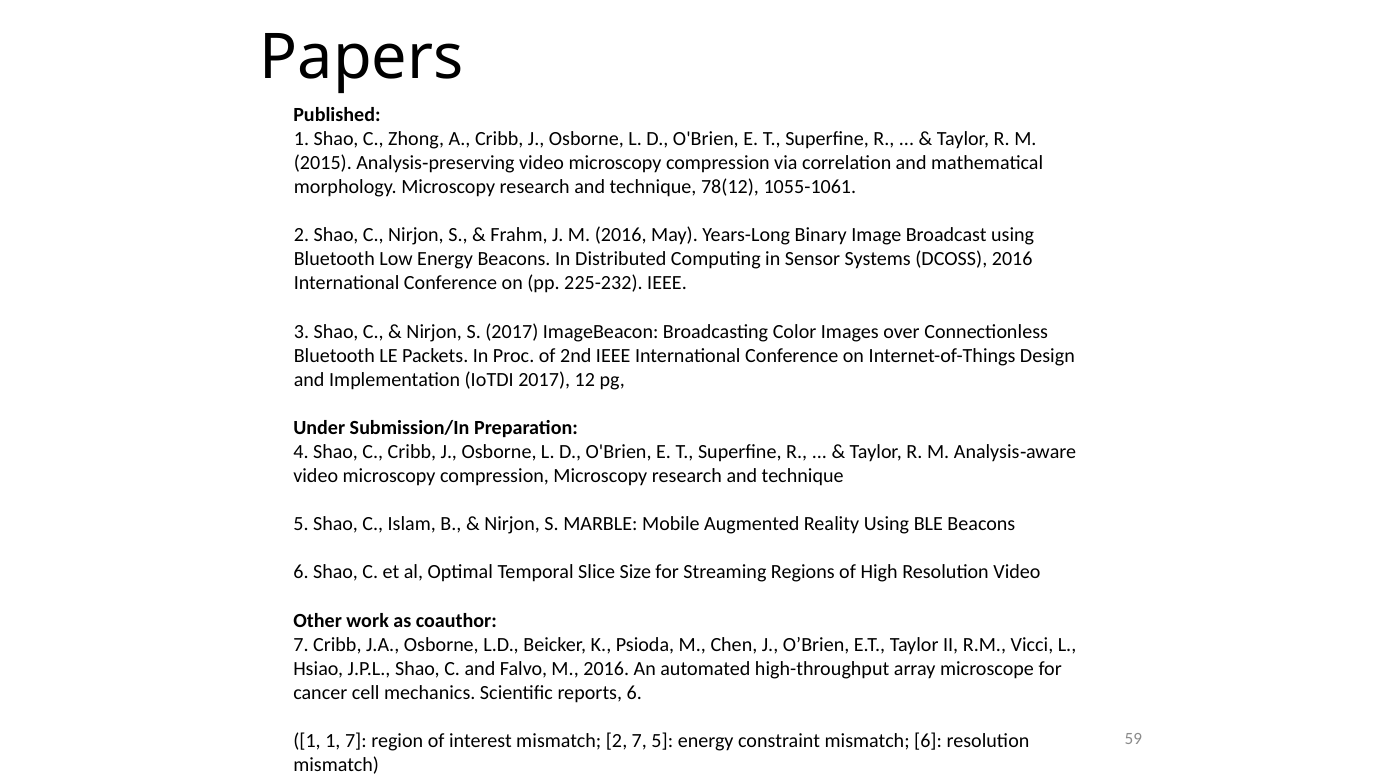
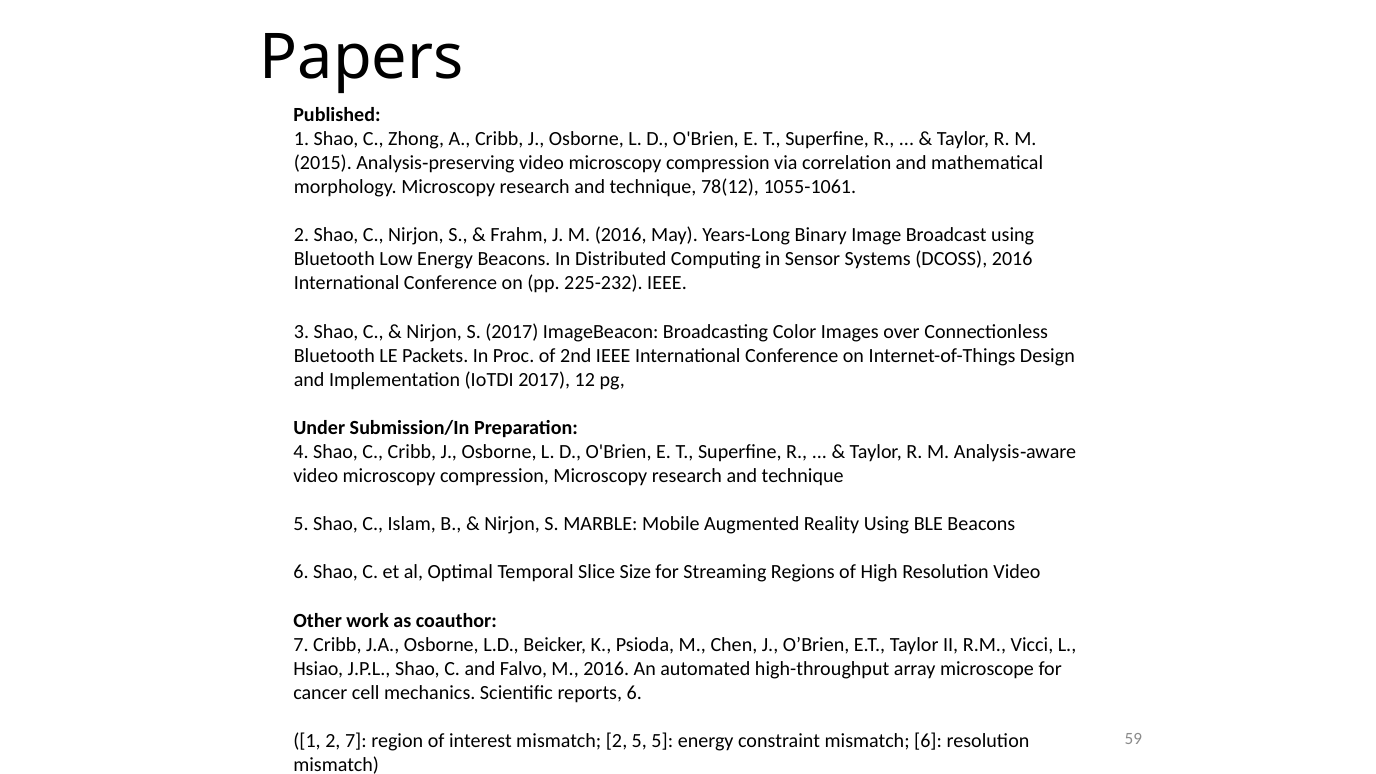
1 1: 1 -> 2 (333, 741)
2 7: 7 -> 5 (639, 741)
